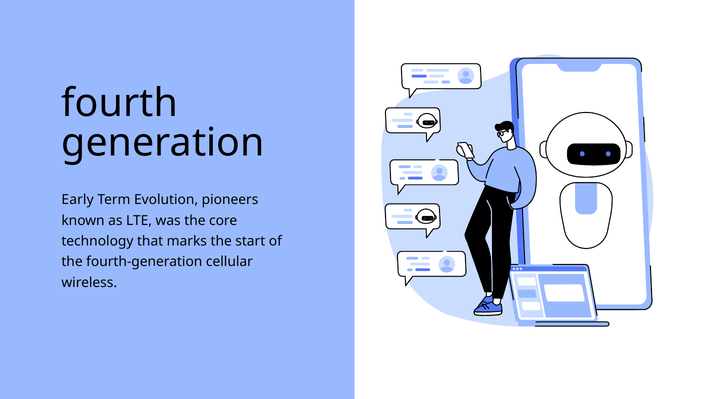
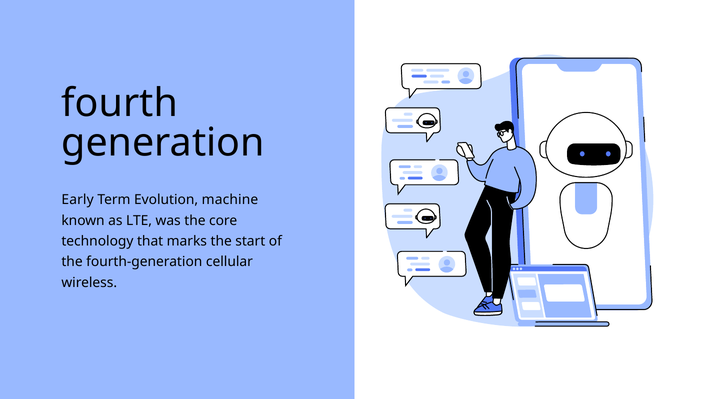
pioneers: pioneers -> machine (230, 200)
